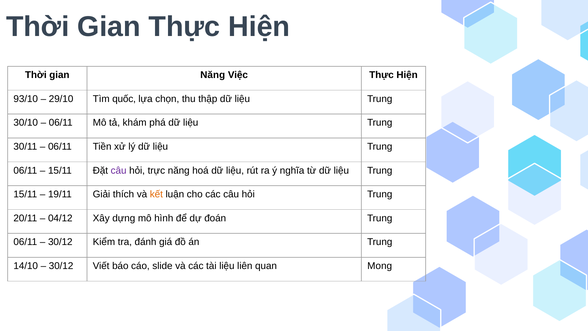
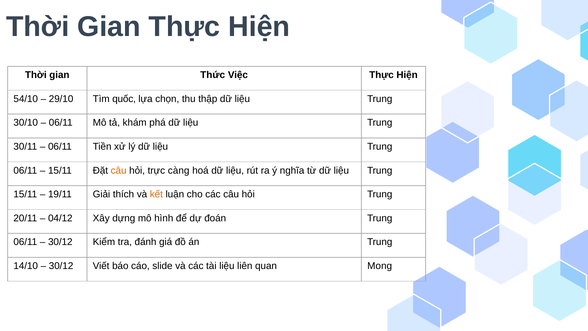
gian Năng: Năng -> Thức (213, 75)
93/10: 93/10 -> 54/10 (26, 99)
câu colour: purple -> orange (119, 170)
trực năng: năng -> càng (179, 170)
